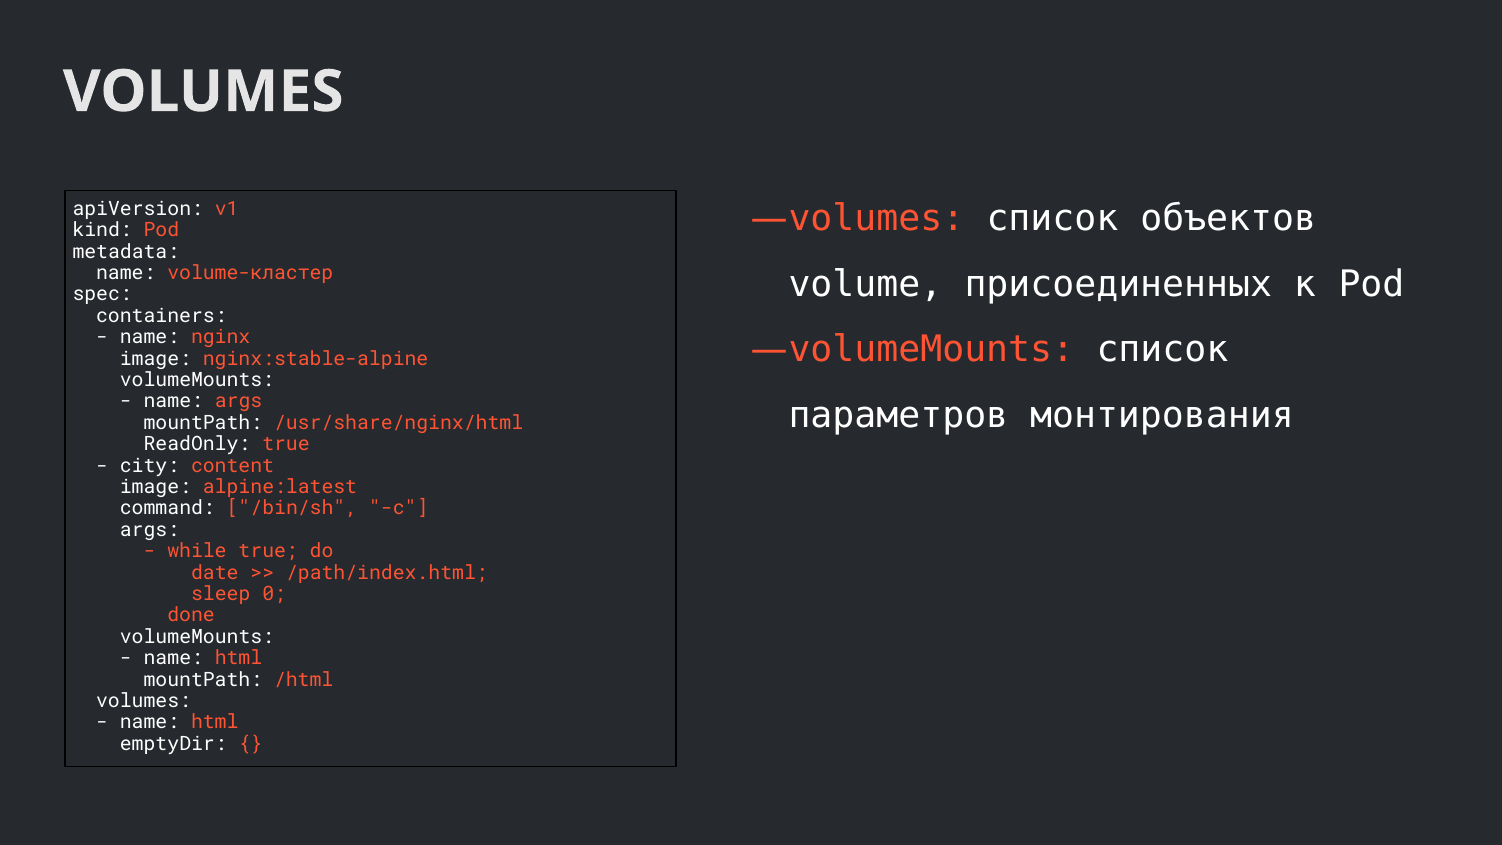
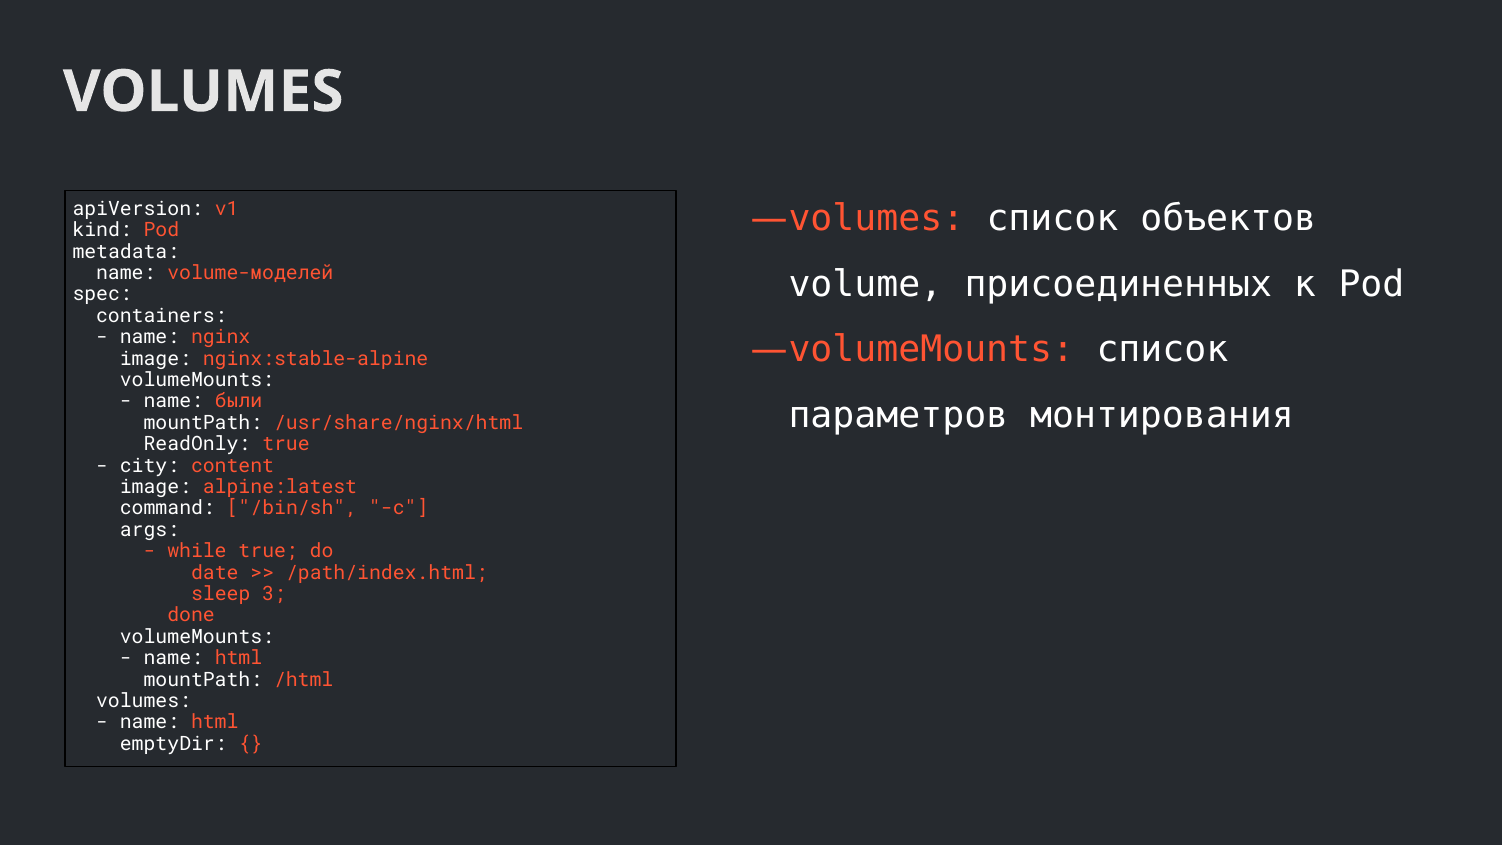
volume-кластер: volume-кластер -> volume-моделей (250, 273)
name args: args -> были (239, 401)
0: 0 -> 3 (274, 594)
